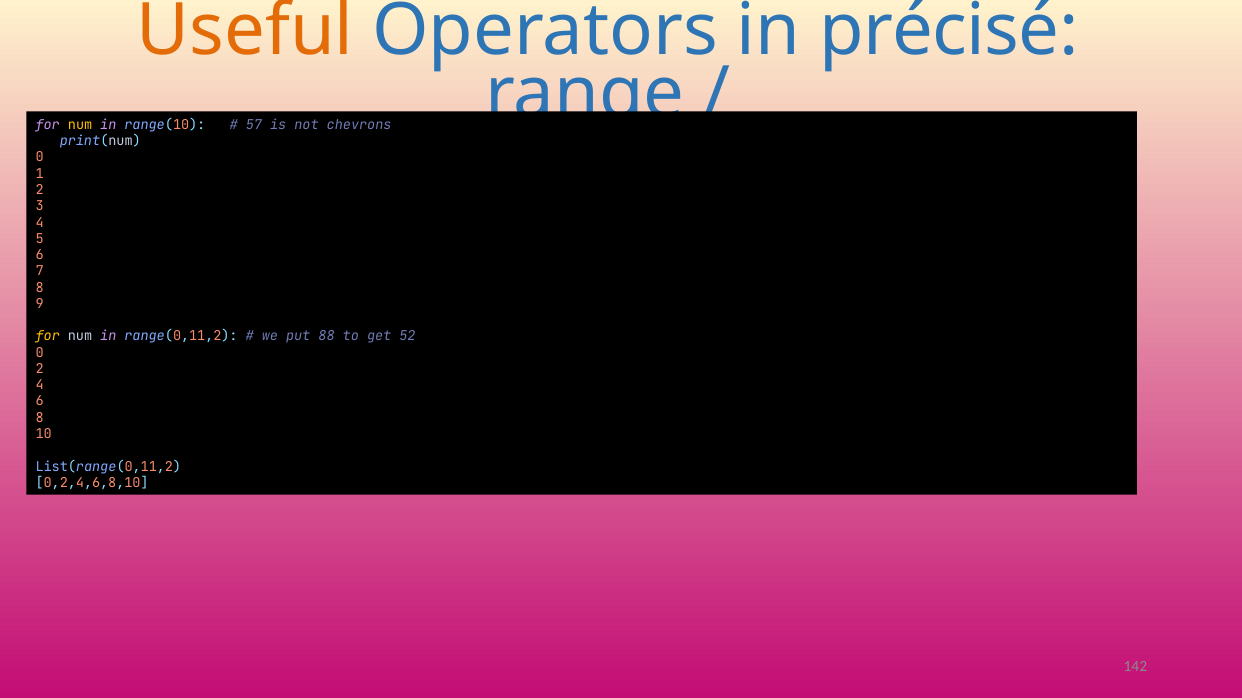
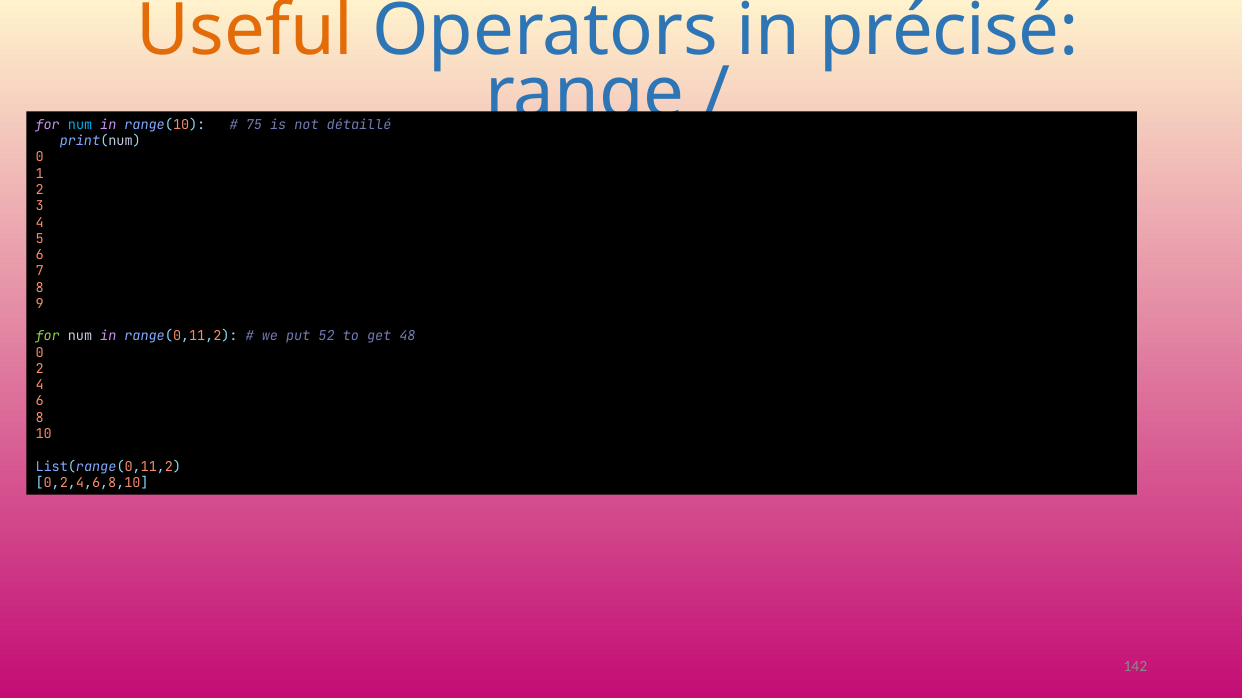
num colour: yellow -> light blue (80, 125)
57: 57 -> 75 (254, 125)
chevrons: chevrons -> détaillé (359, 125)
for colour: yellow -> light green (48, 337)
88: 88 -> 52 (327, 337)
52: 52 -> 48 (407, 337)
